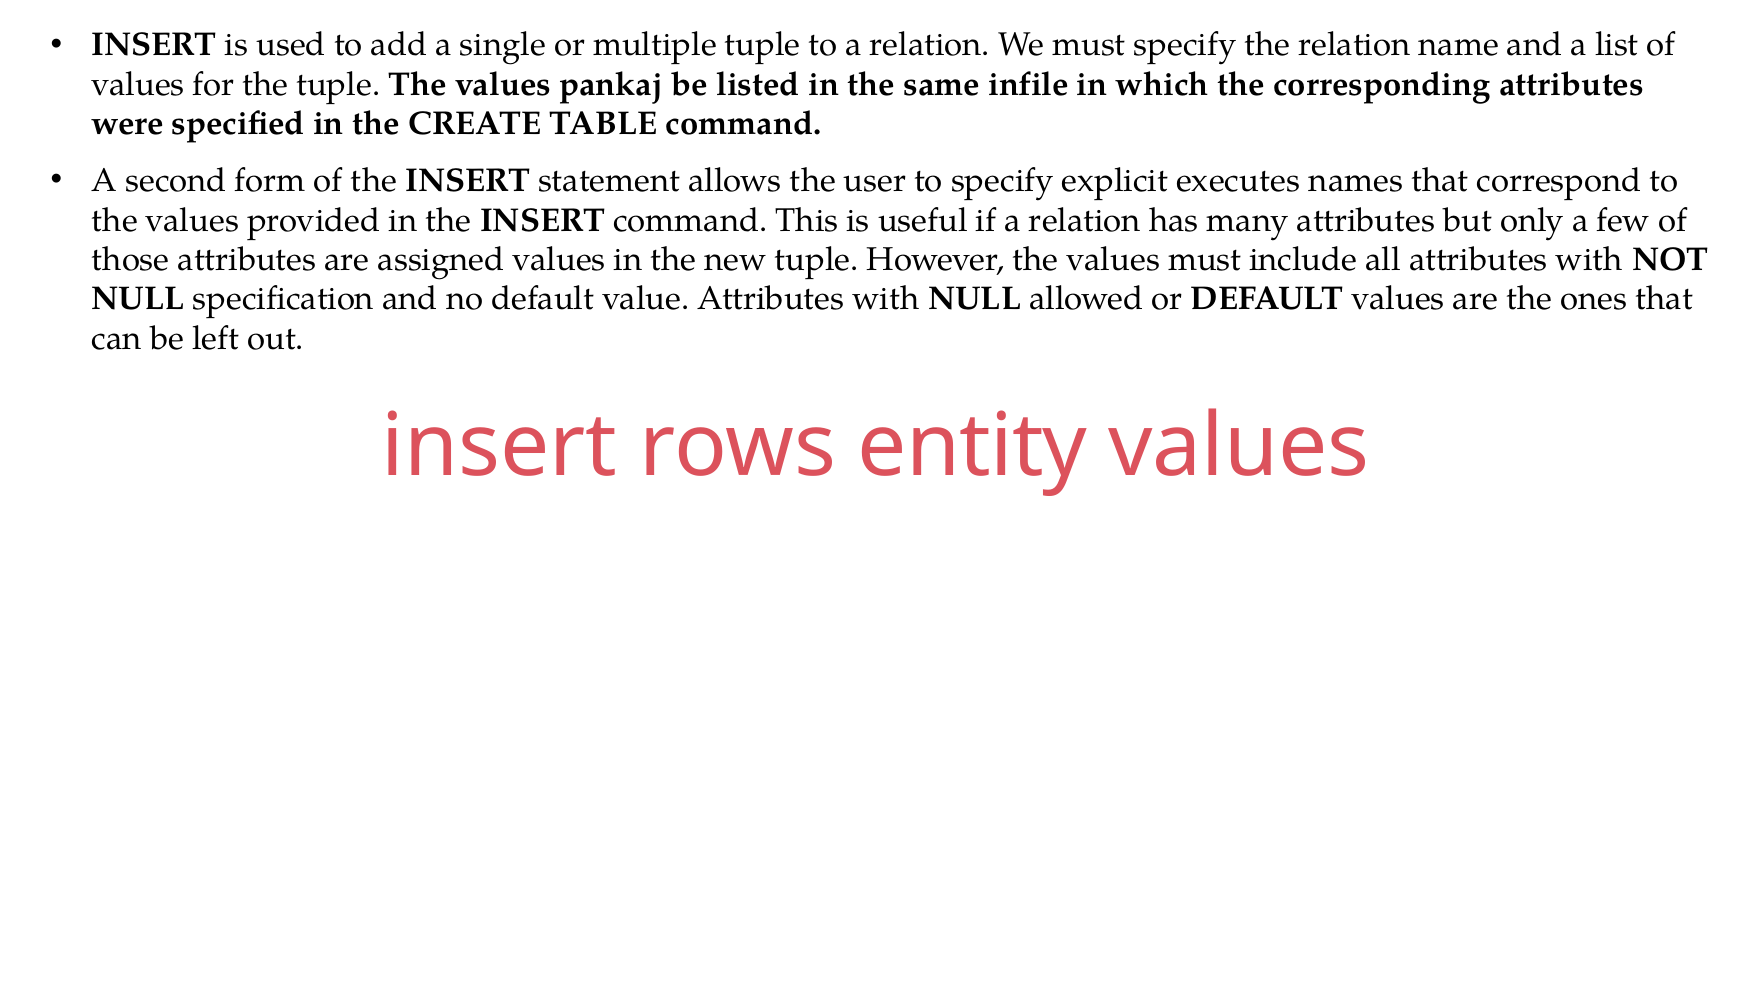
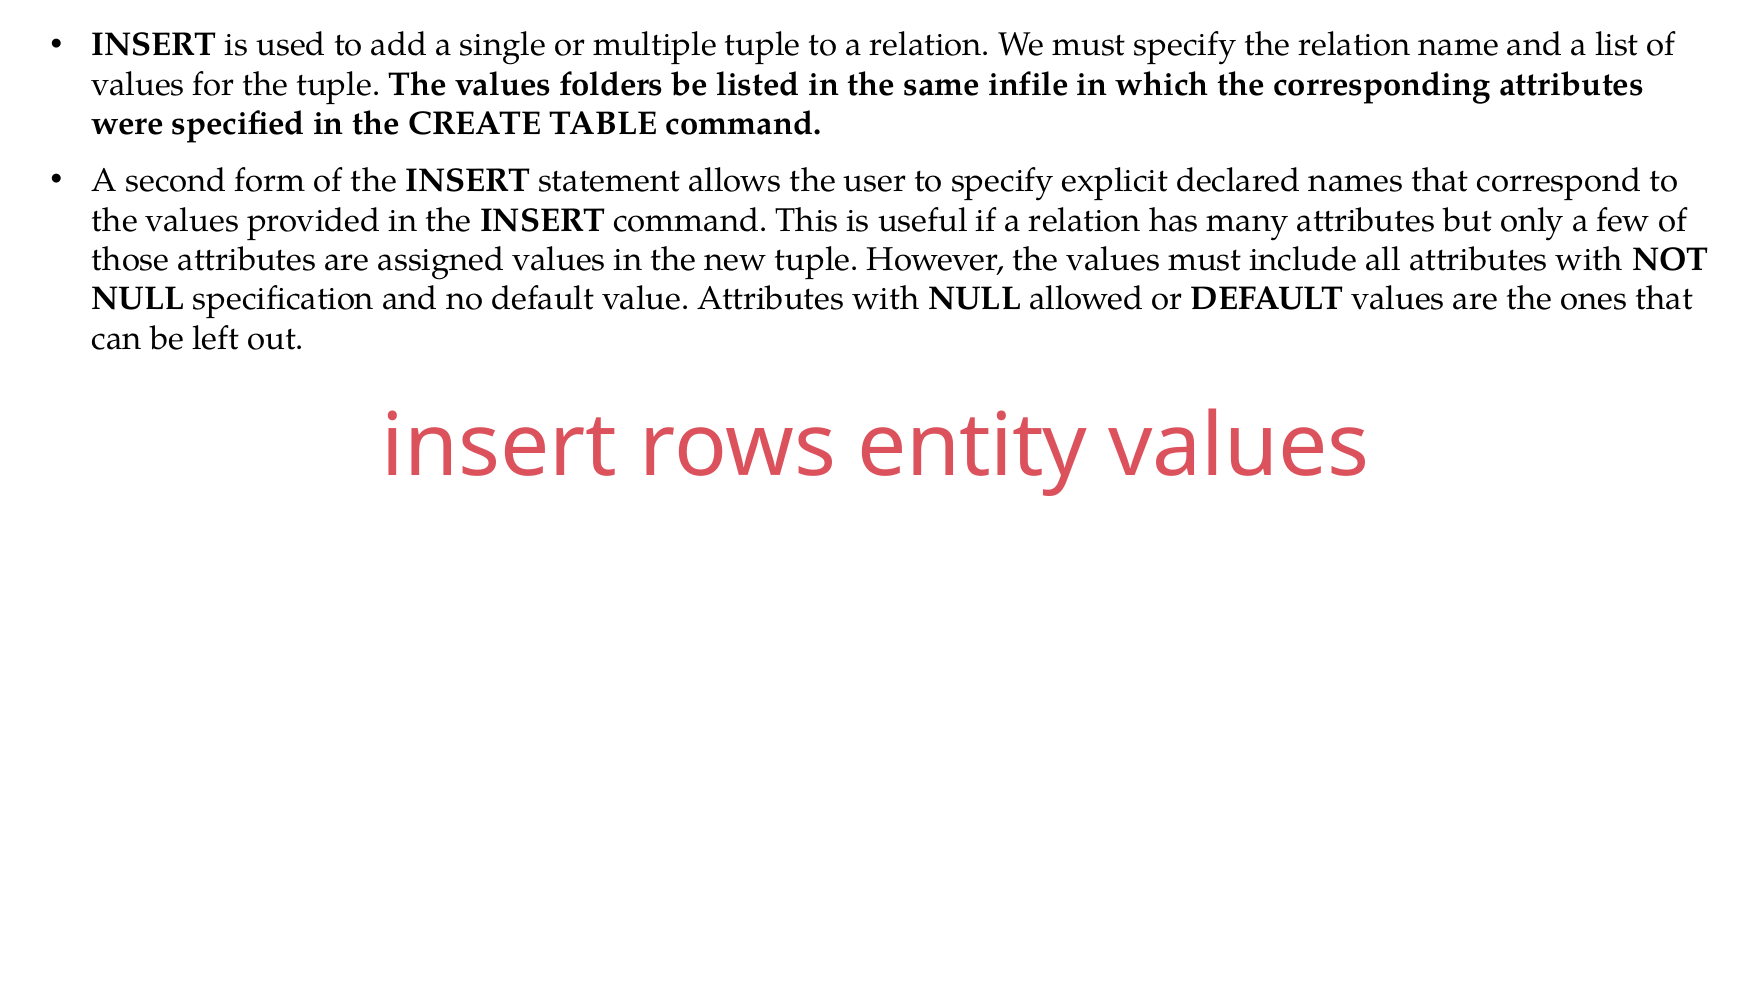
pankaj: pankaj -> folders (612, 85)
executes: executes -> declared (1238, 181)
